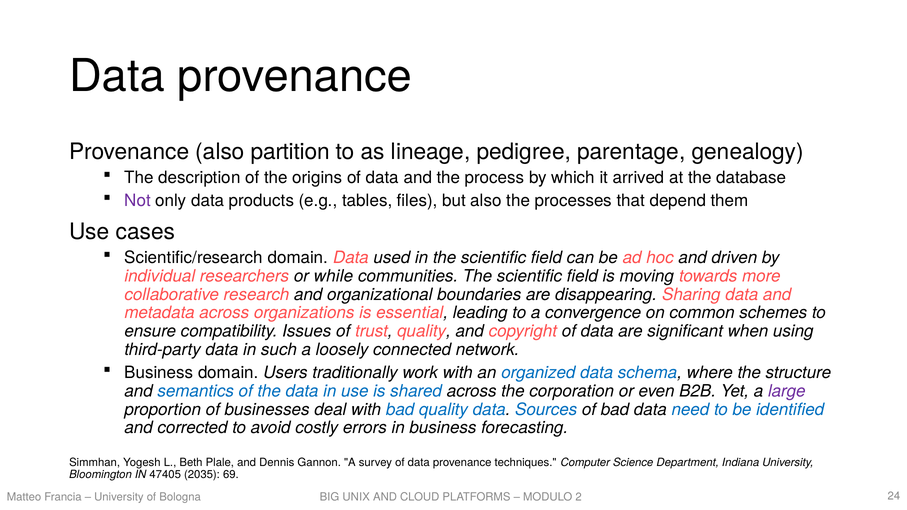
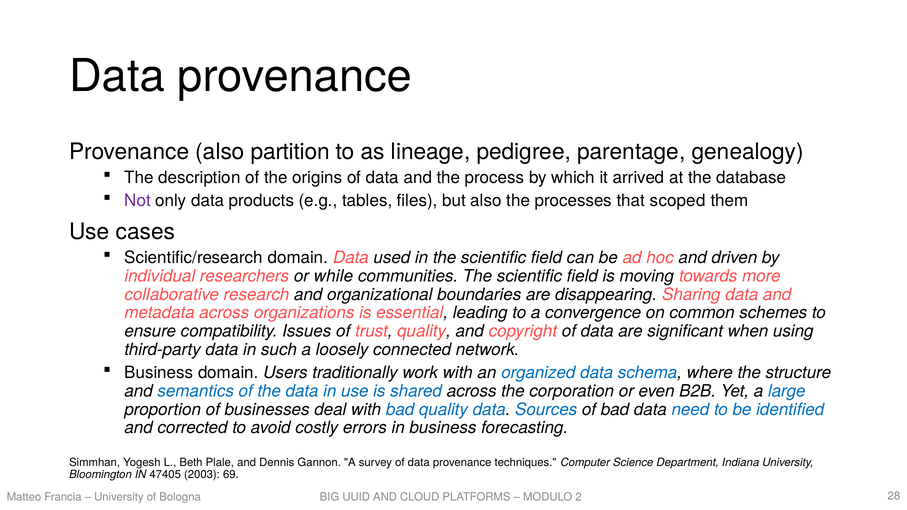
depend: depend -> scoped (678, 201)
large colour: purple -> blue (787, 391)
2035: 2035 -> 2003 (202, 475)
UNIX: UNIX -> UUID (356, 497)
24: 24 -> 28 (894, 496)
